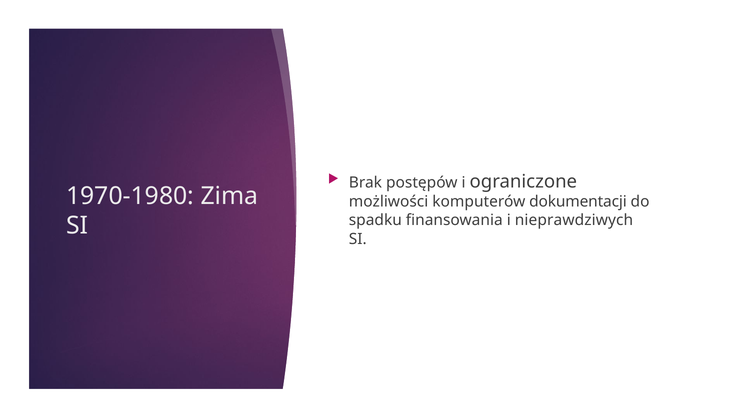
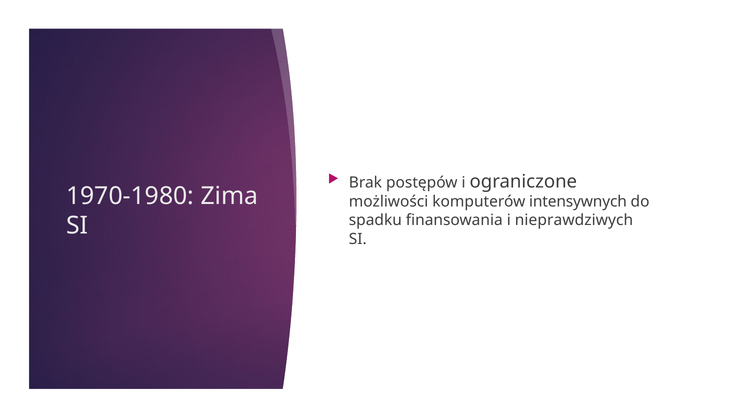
dokumentacji: dokumentacji -> intensywnych (578, 202)
